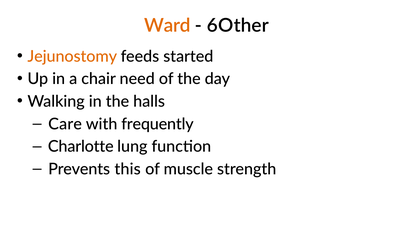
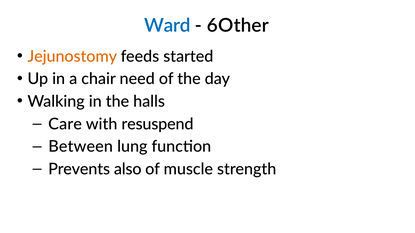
Ward colour: orange -> blue (167, 26)
frequently: frequently -> resuspend (157, 124)
Charlotte: Charlotte -> Between (81, 147)
this: this -> also (128, 170)
